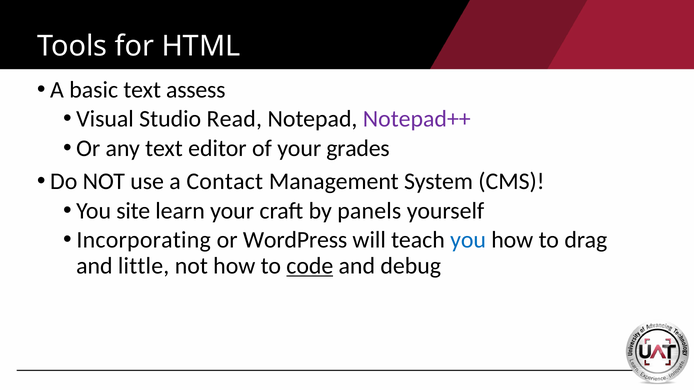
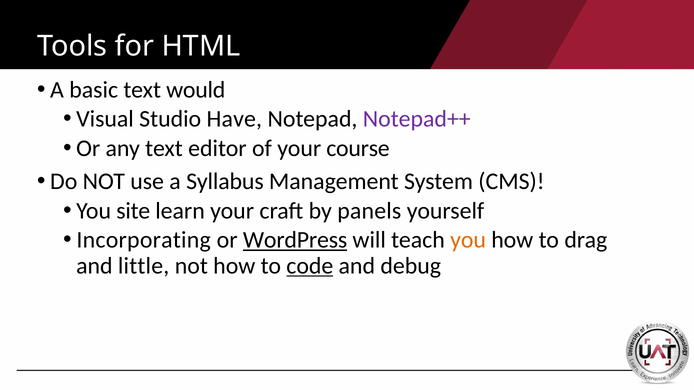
assess: assess -> would (196, 90)
Read: Read -> Have (234, 119)
grades: grades -> course (358, 149)
Contact: Contact -> Syllabus (225, 181)
WordPress underline: none -> present (295, 240)
you colour: blue -> orange (468, 240)
